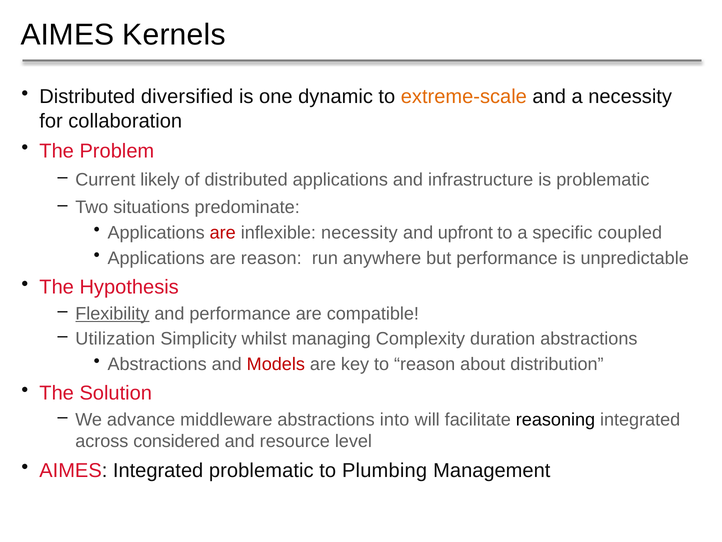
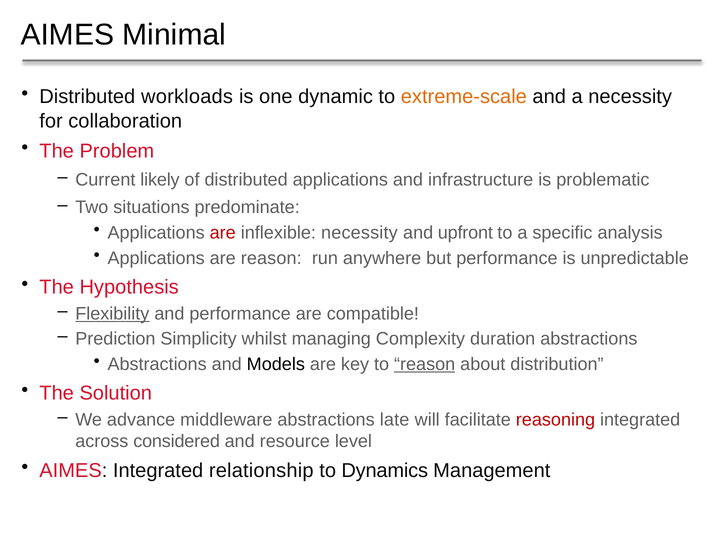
Kernels: Kernels -> Minimal (174, 35)
diversified: diversified -> workloads (187, 97)
coupled: coupled -> analysis (630, 233)
Utilization: Utilization -> Prediction (115, 339)
Models colour: red -> black (276, 364)
reason underline: none -> present (425, 364)
into: into -> late (395, 419)
reasoning colour: black -> red (555, 419)
Integrated problematic: problematic -> relationship (261, 470)
Plumbing: Plumbing -> Dynamics (385, 470)
